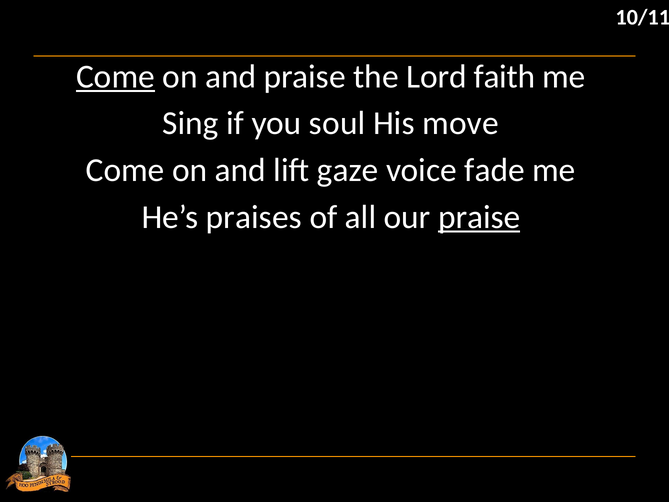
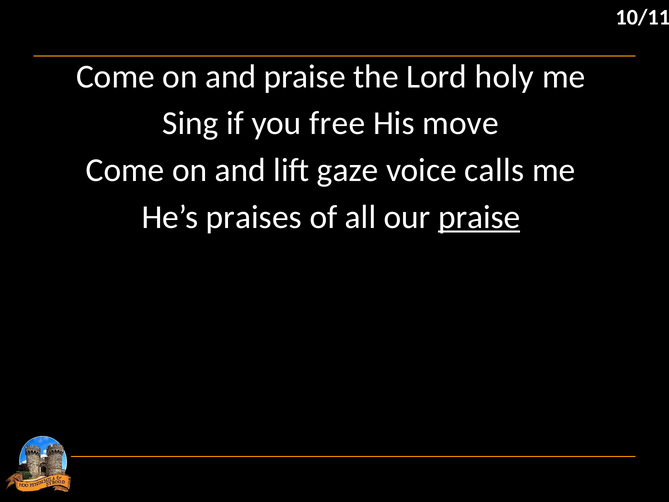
Come underline: present -> none (115, 76)
faith: faith -> holy (504, 76)
soul: soul -> free (337, 123)
fade: fade -> calls (494, 170)
